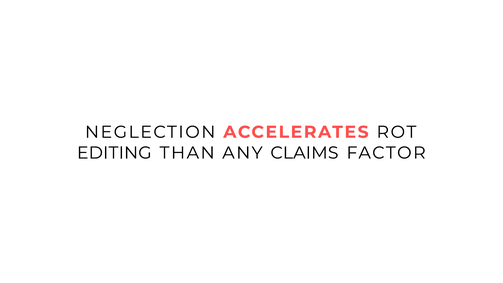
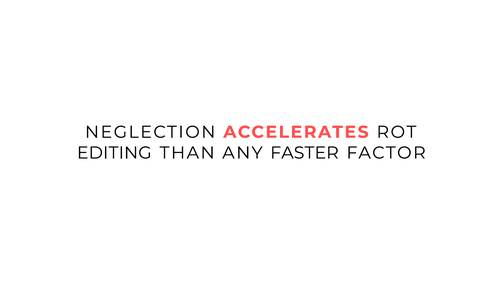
CLAIMS: CLAIMS -> FASTER (304, 153)
